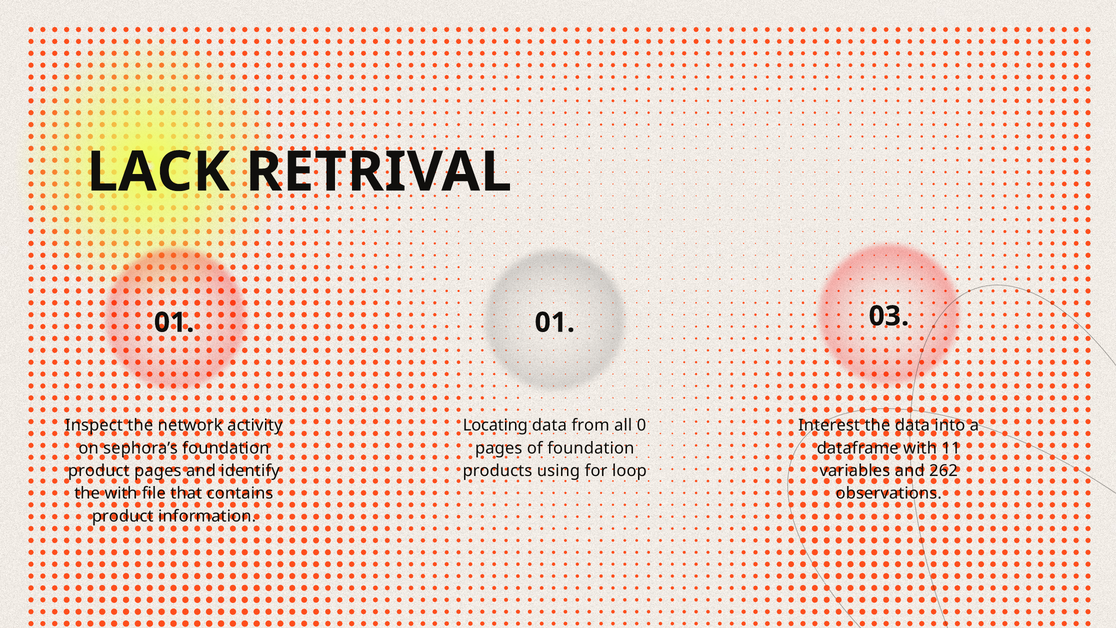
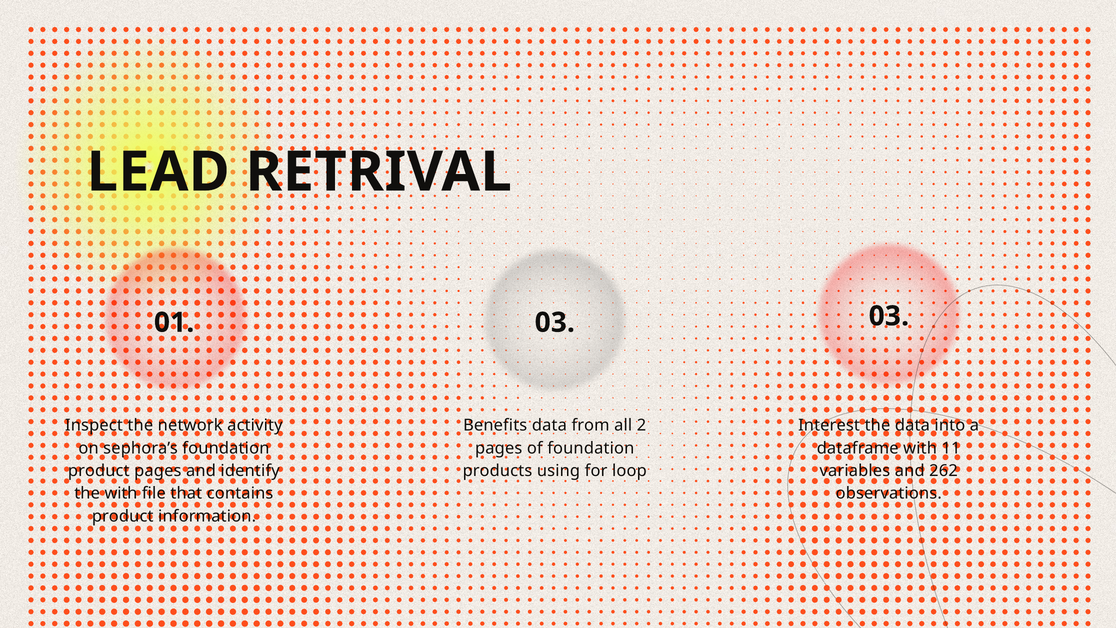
LACK: LACK -> LEAD (158, 172)
01 01: 01 -> 03 (555, 322)
Locating: Locating -> Benefits (495, 425)
0: 0 -> 2 (641, 425)
